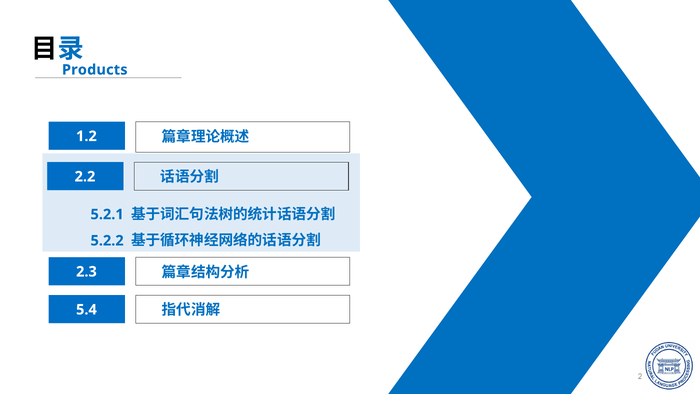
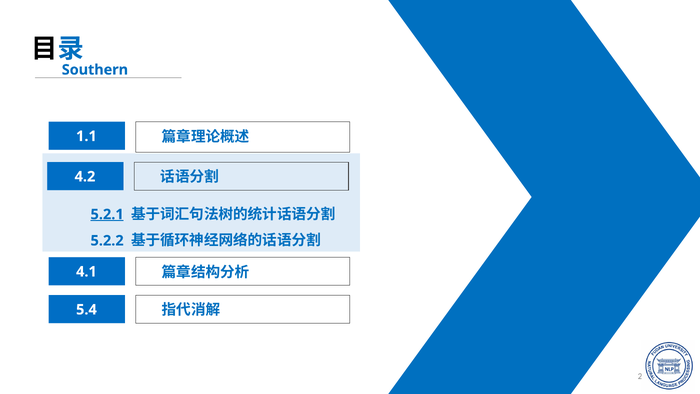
Products: Products -> Southern (95, 70)
1.2: 1.2 -> 1.1 (86, 136)
2.2: 2.2 -> 4.2 (85, 176)
5.2.1 underline: none -> present (107, 214)
2.3: 2.3 -> 4.1 (86, 272)
